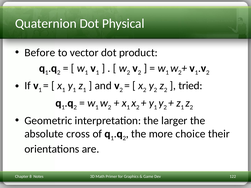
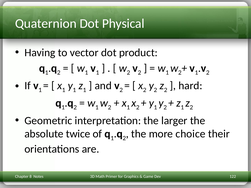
Before: Before -> Having (40, 53)
tried: tried -> hard (190, 86)
cross: cross -> twice (78, 134)
